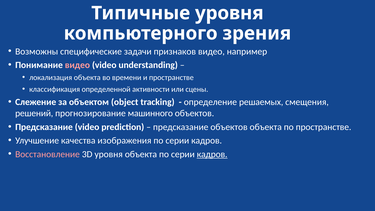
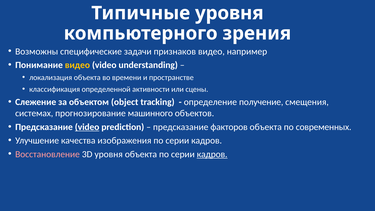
видео colour: pink -> yellow (77, 65)
решаемых: решаемых -> получение (261, 102)
решений: решений -> системах (34, 113)
video underline: none -> present (87, 127)
предсказание объектов: объектов -> факторов (229, 127)
по пространстве: пространстве -> современных (324, 127)
